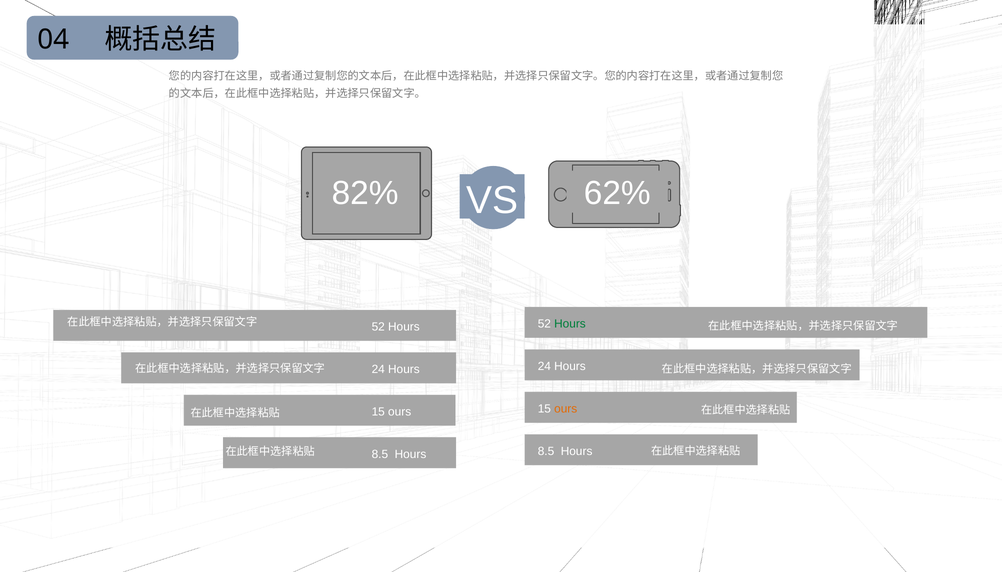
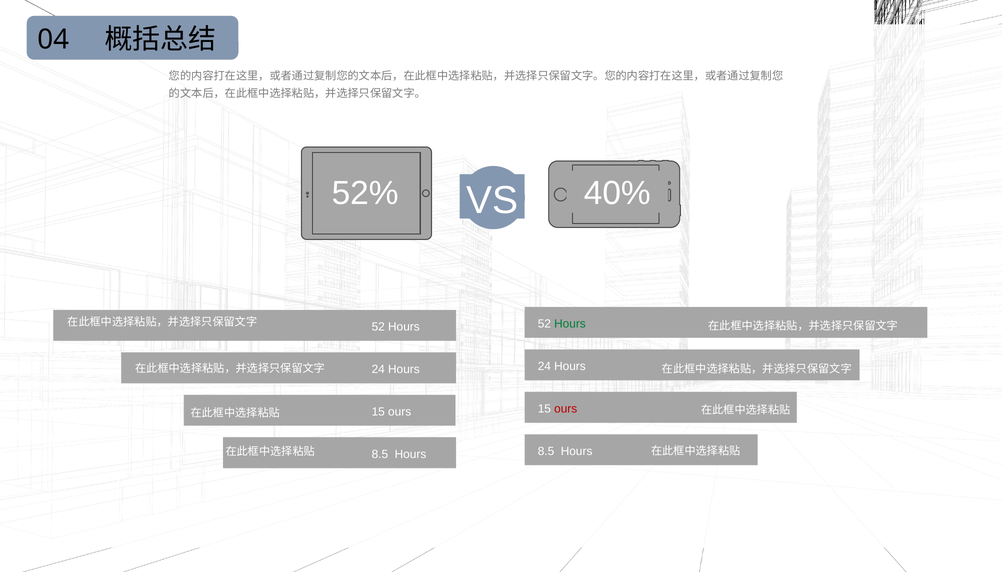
82%: 82% -> 52% (365, 193)
62%: 62% -> 40% (617, 193)
ours colour: orange -> red (566, 409)
